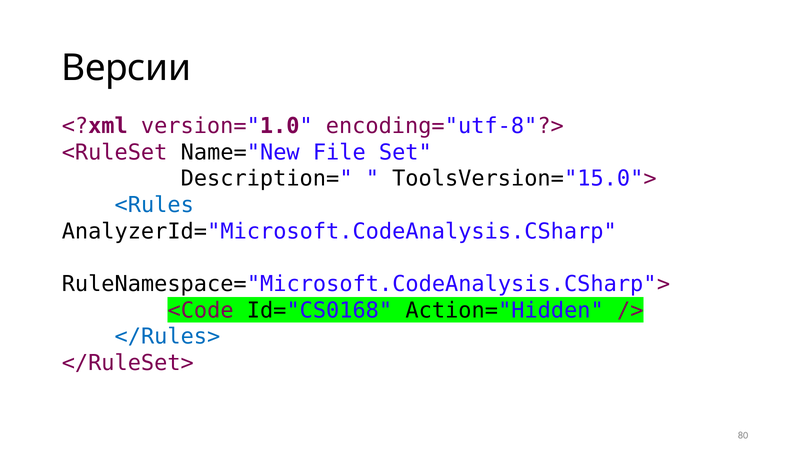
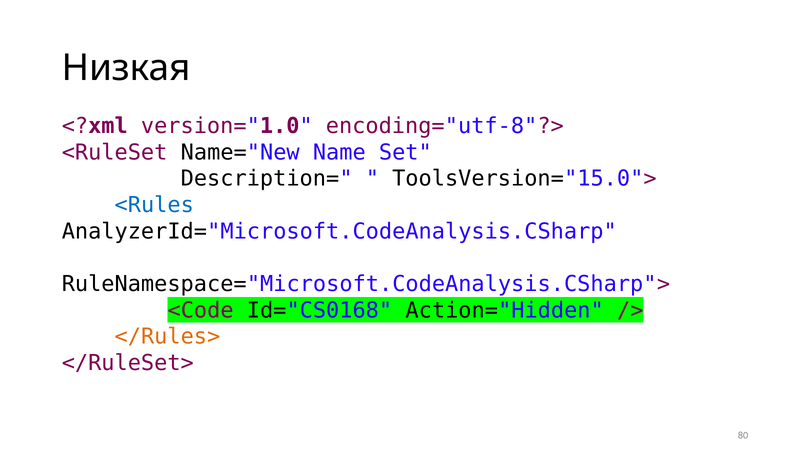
Версии: Версии -> Низкая (126, 68)
File: File -> Name (339, 152)
</Rules> colour: blue -> orange (167, 336)
